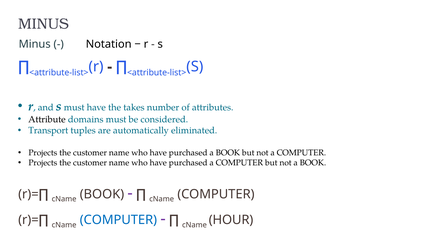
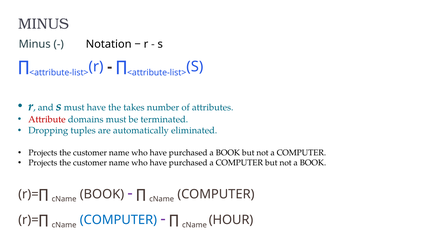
Attribute colour: black -> red (47, 119)
considered: considered -> terminated (164, 119)
Transport: Transport -> Dropping (48, 130)
